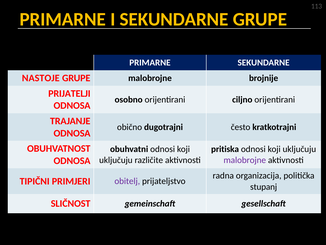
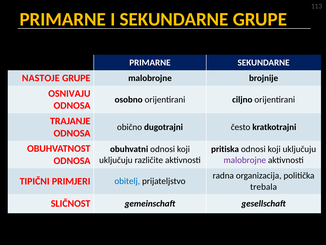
PRIJATELJI: PRIJATELJI -> OSNIVAJU (69, 93)
obitelj colour: purple -> blue (127, 181)
stupanj: stupanj -> trebala (264, 186)
